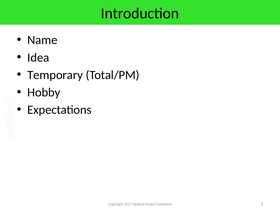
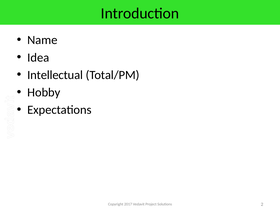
Temporary: Temporary -> Intellectual (55, 75)
